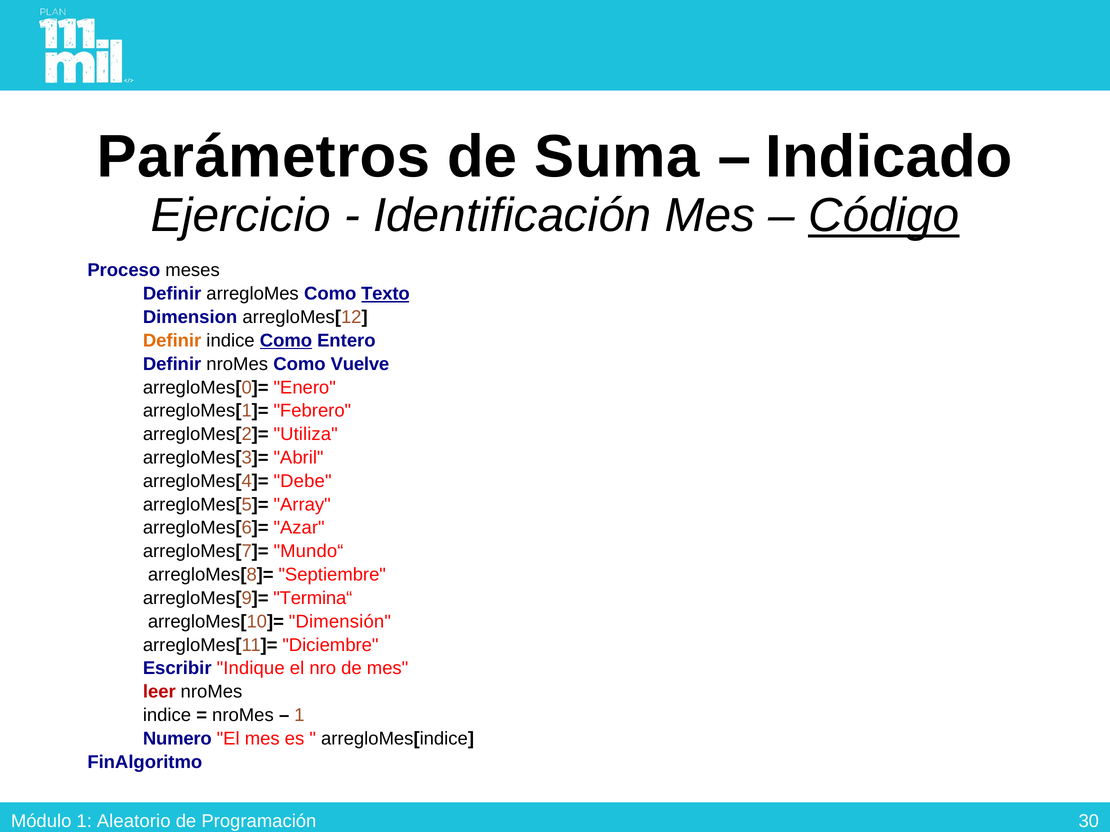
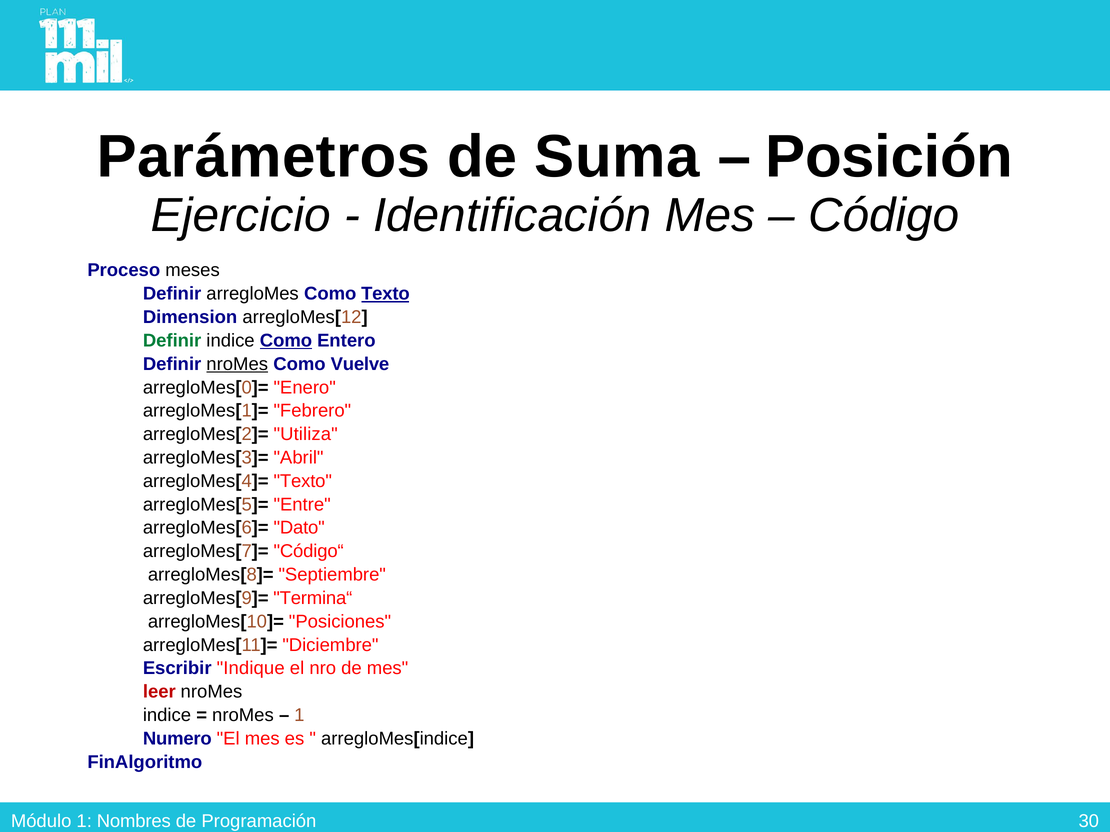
Indicado: Indicado -> Posición (889, 157)
Código underline: present -> none (884, 215)
Definir colour: orange -> green (172, 341)
nroMes underline: none -> present (237, 364)
arregloMes[4]= Debe: Debe -> Texto (303, 481)
Array: Array -> Entre (302, 505)
Azar: Azar -> Dato (299, 528)
Mundo“: Mundo“ -> Código“ (309, 552)
Dimensión: Dimensión -> Posiciones (340, 622)
Aleatorio: Aleatorio -> Nombres (134, 822)
